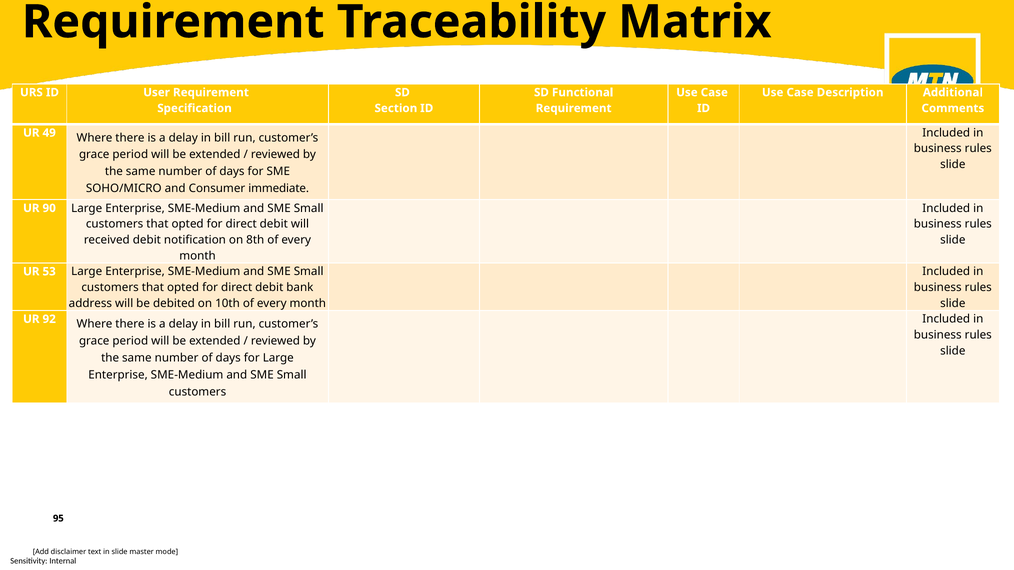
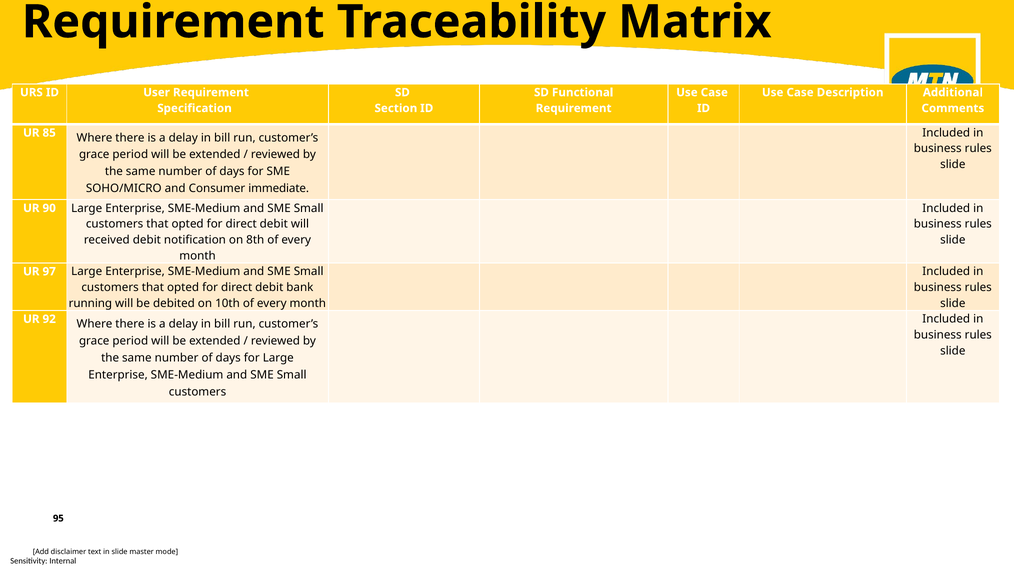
49: 49 -> 85 (49, 133)
53: 53 -> 97 (49, 272)
address: address -> running (90, 303)
